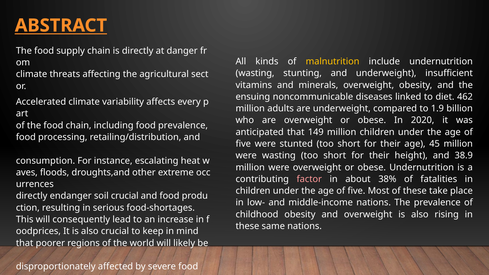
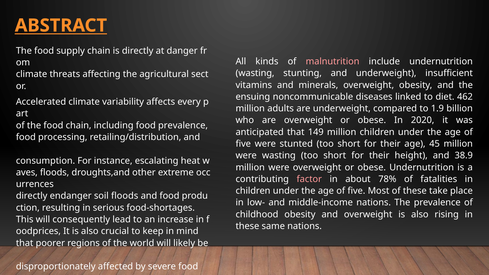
malnutrition colour: yellow -> pink (333, 61)
38%: 38% -> 78% (387, 179)
soil crucial: crucial -> floods (125, 196)
